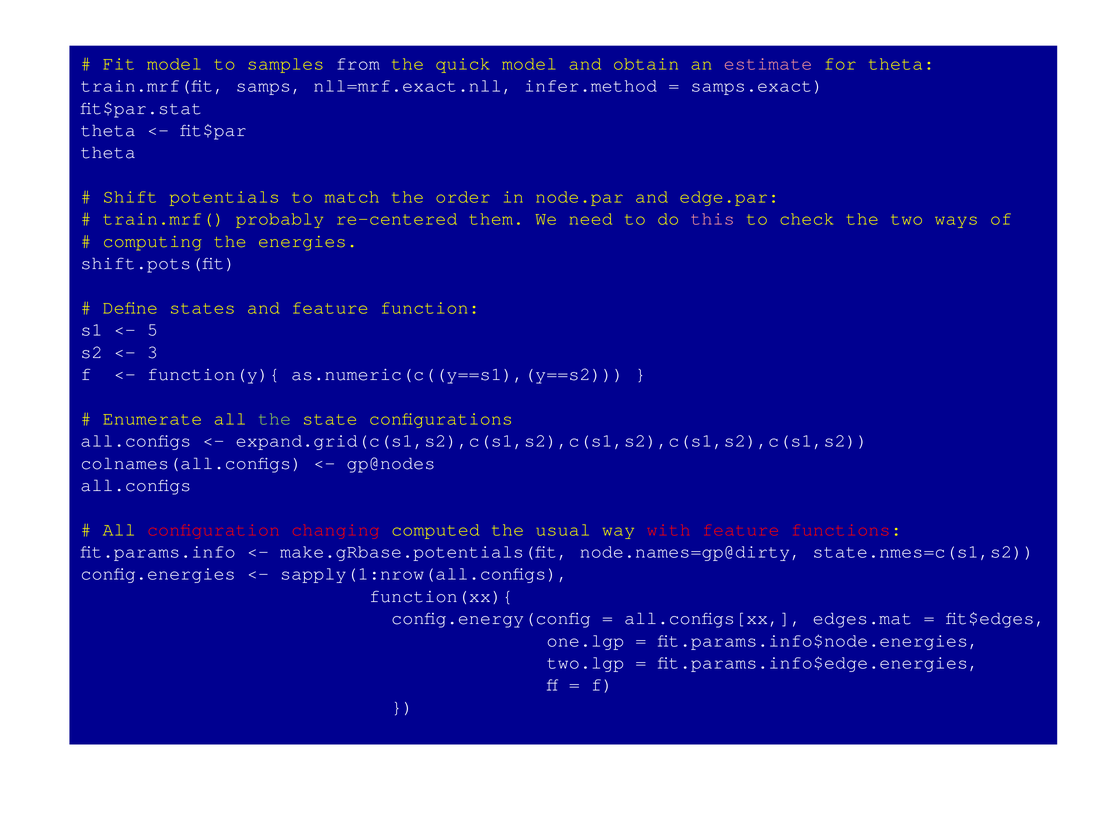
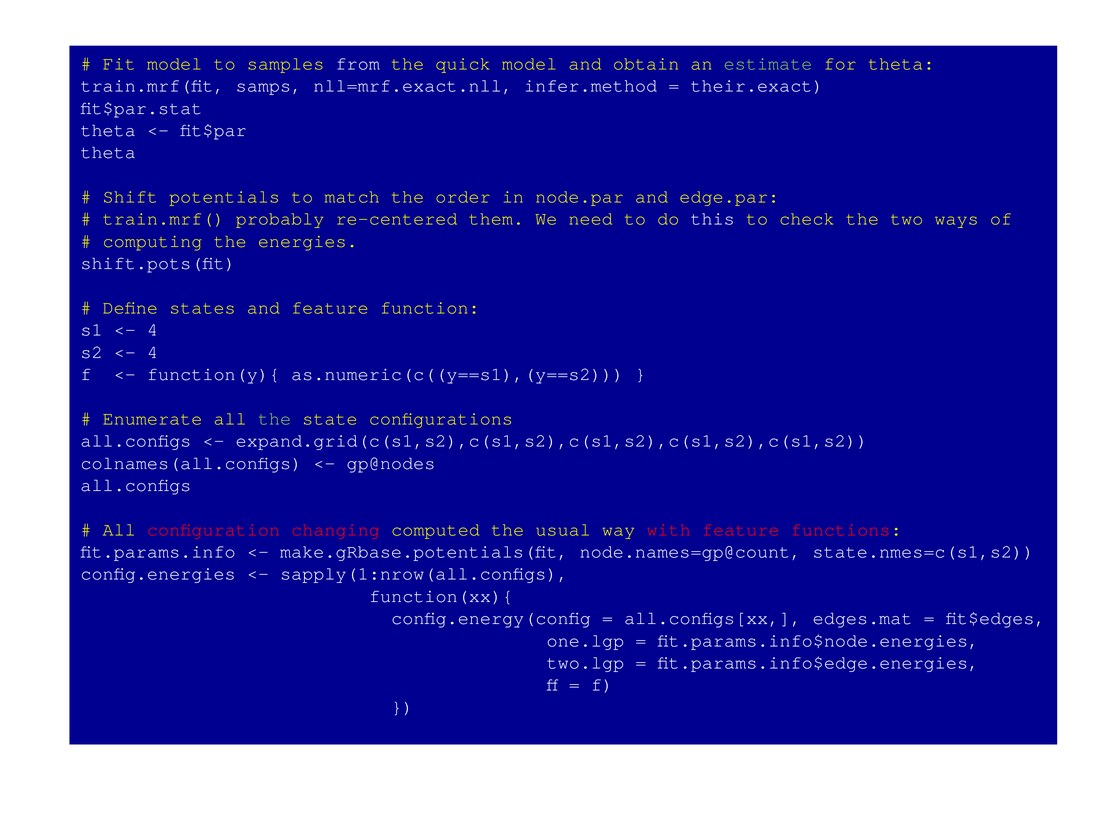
estimate colour: pink -> light green (768, 64)
samps.exact: samps.exact -> their.exact (757, 86)
this colour: pink -> white (713, 219)
5: 5 -> 4 (153, 330)
3: 3 -> 4 (153, 352)
node.names=gp@dirty: node.names=gp@dirty -> node.names=gp@count (690, 552)
